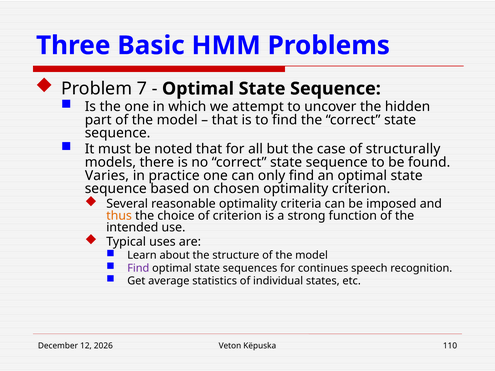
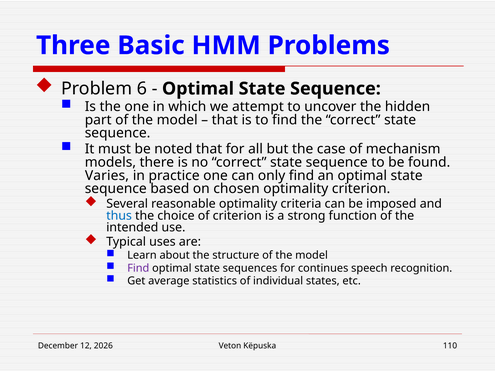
7: 7 -> 6 (142, 89)
structurally: structurally -> mechanism (403, 149)
thus colour: orange -> blue (119, 216)
